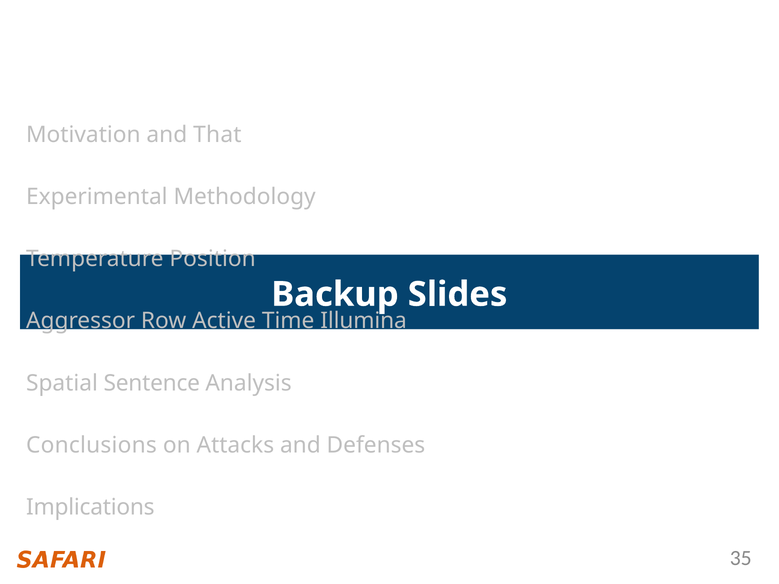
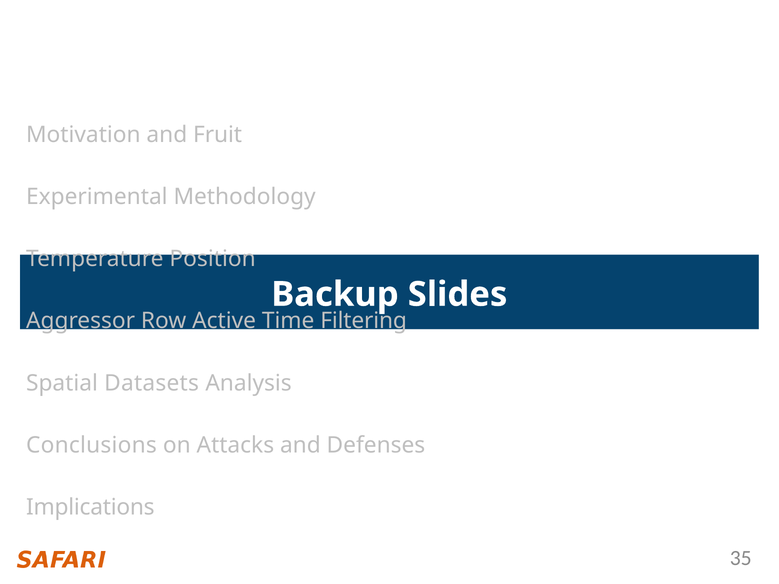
That: That -> Fruit (218, 135)
Illumina: Illumina -> Filtering (364, 321)
Sentence: Sentence -> Datasets (152, 383)
